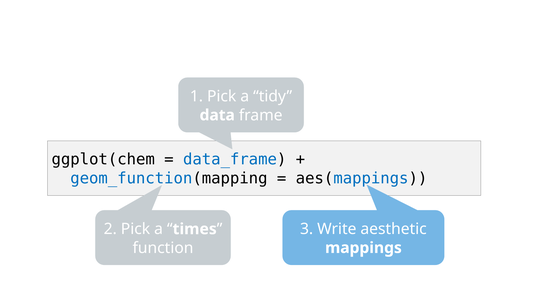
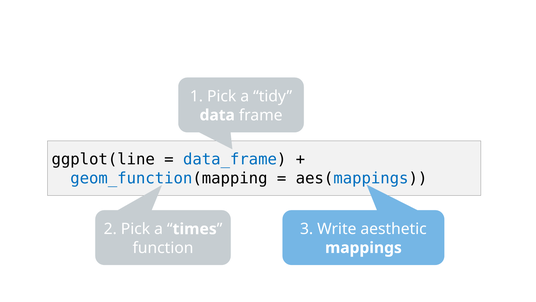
ggplot(chem: ggplot(chem -> ggplot(line (103, 159)
